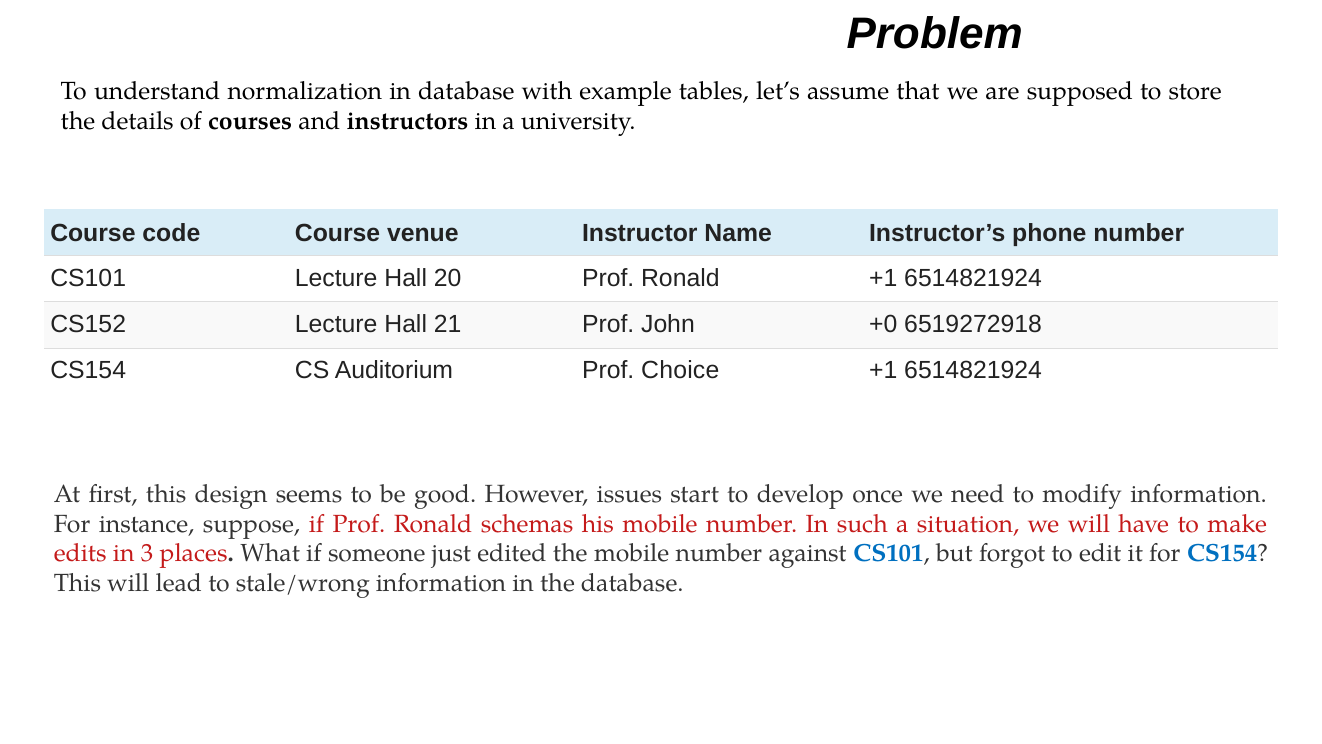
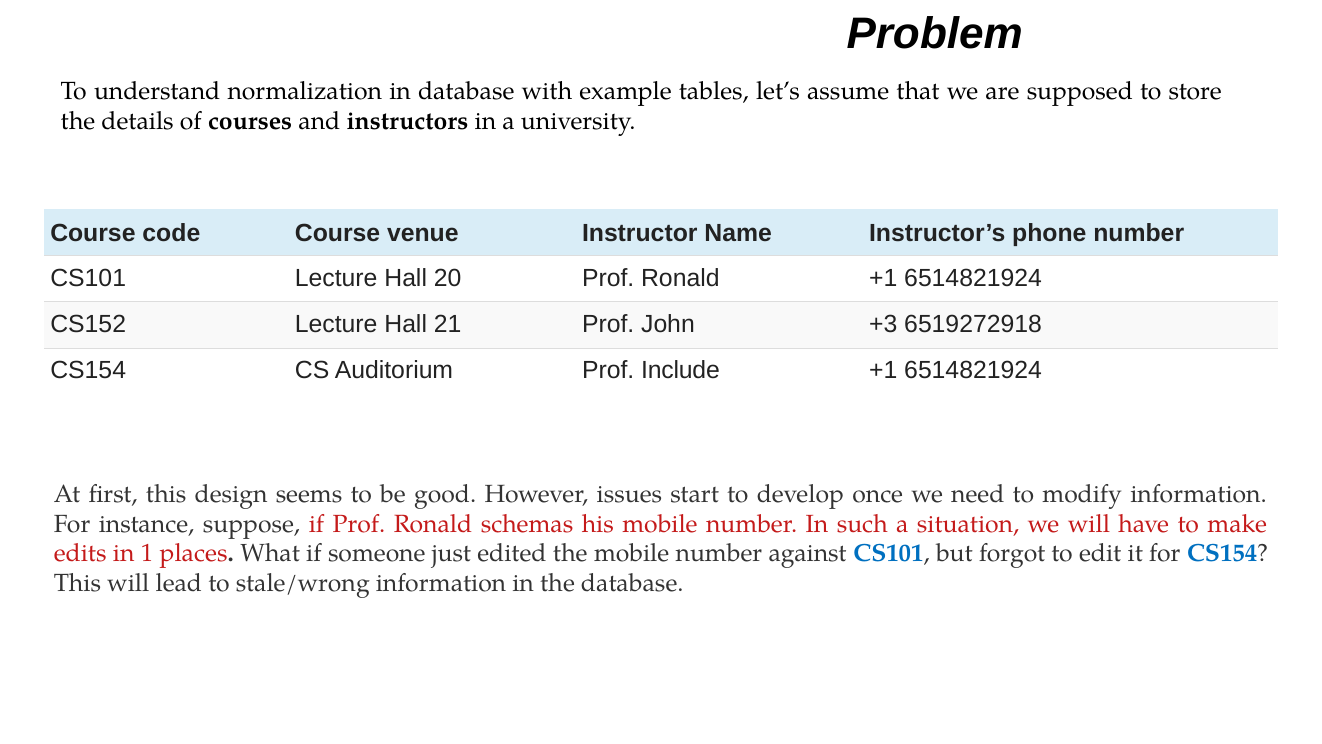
+0: +0 -> +3 (883, 324)
Choice: Choice -> Include (680, 370)
3: 3 -> 1 (147, 553)
